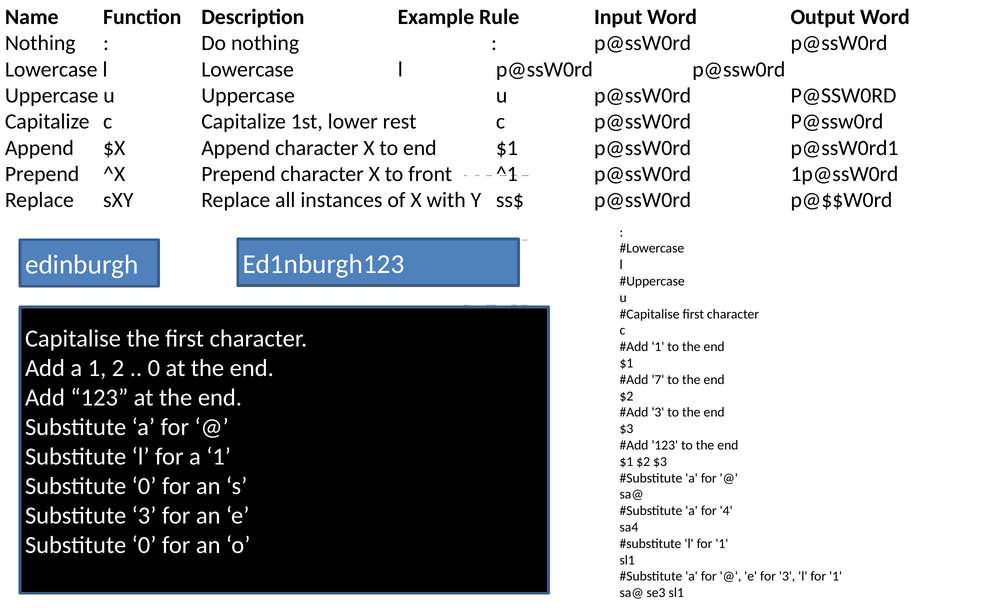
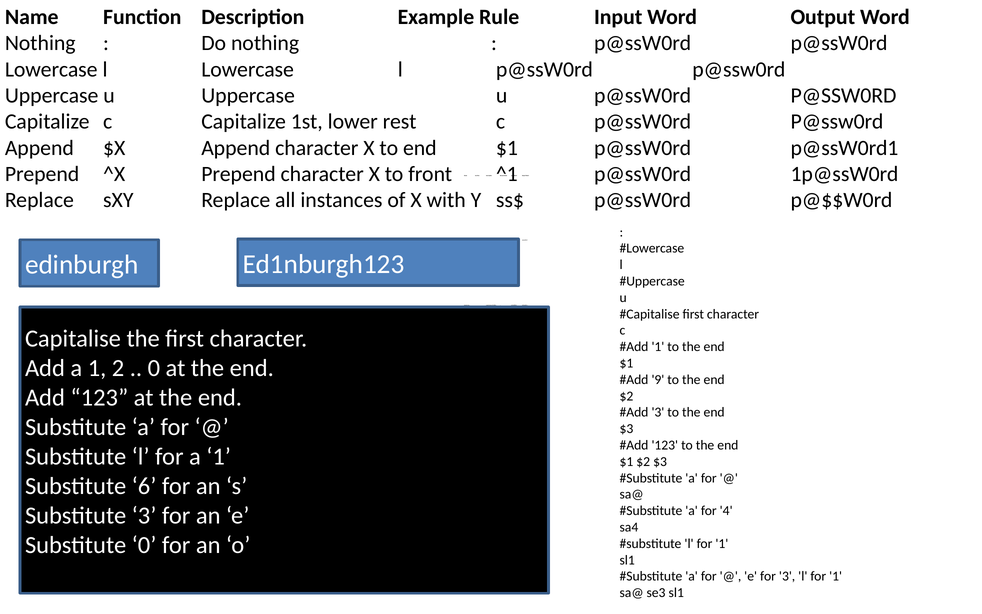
7: 7 -> 9 (658, 379)
0: 0 -> 6 (144, 486)
